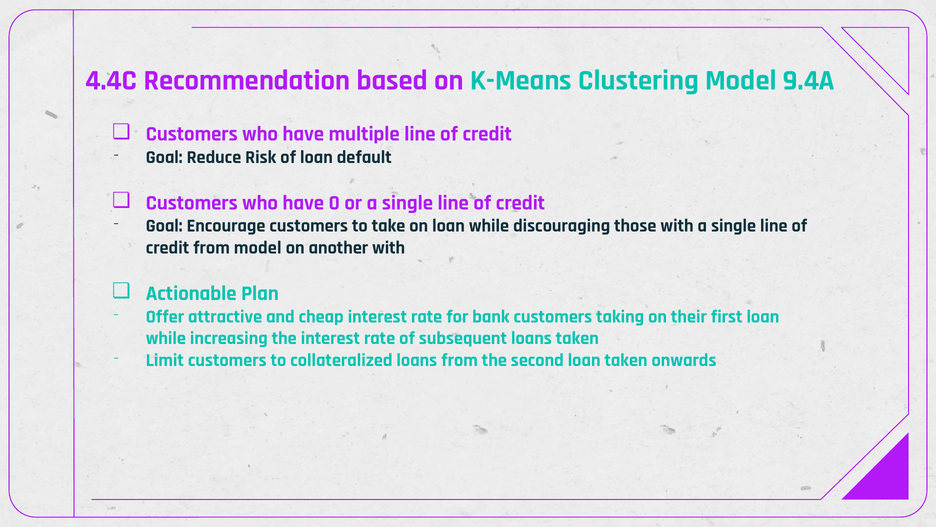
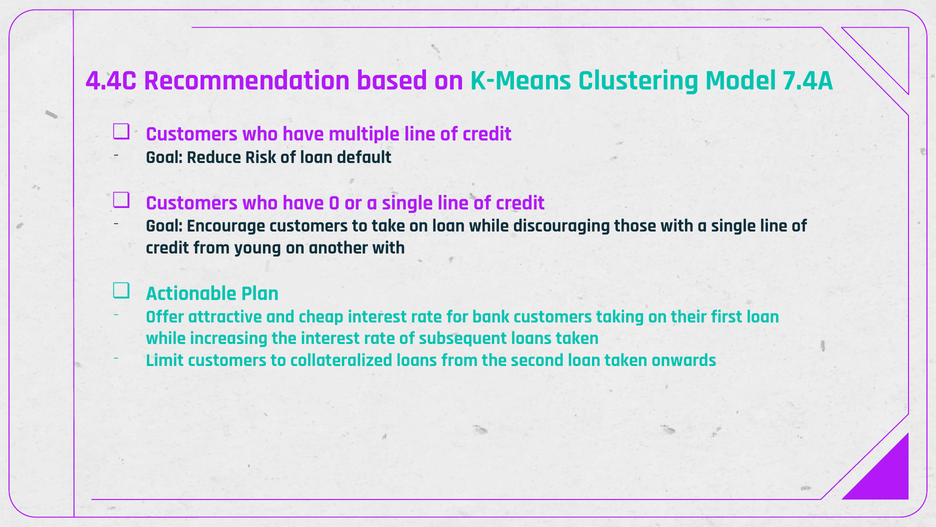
9.4A: 9.4A -> 7.4A (809, 80)
from model: model -> young (258, 248)
